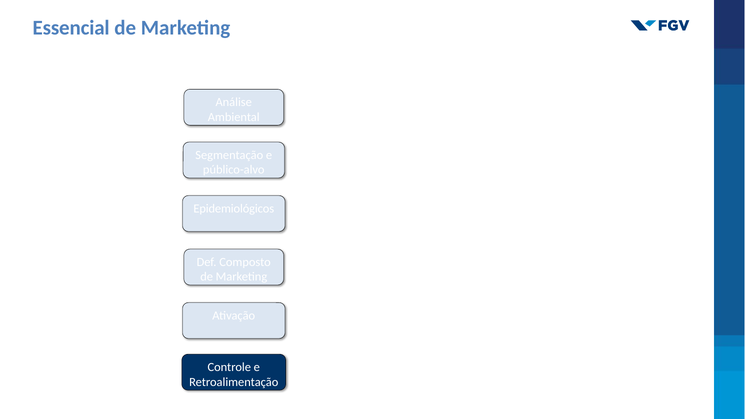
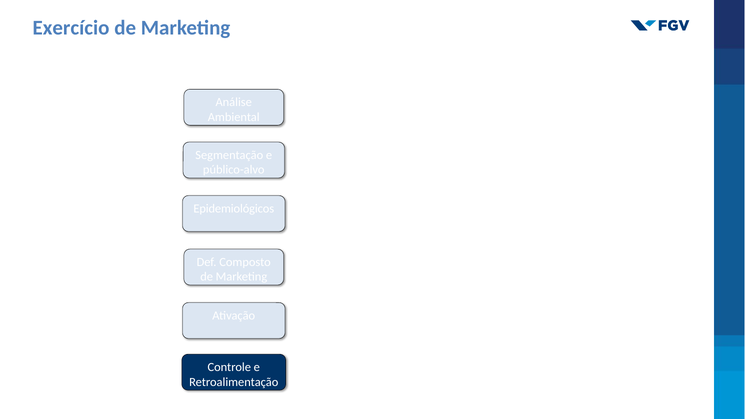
Essencial: Essencial -> Exercício (71, 28)
